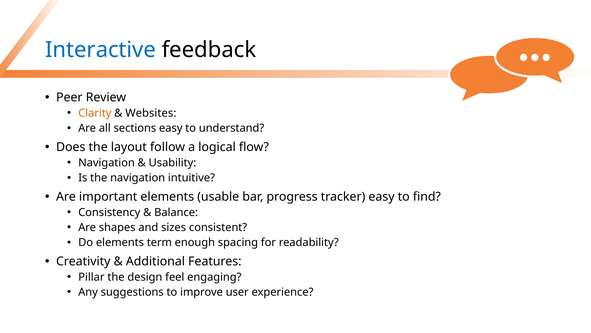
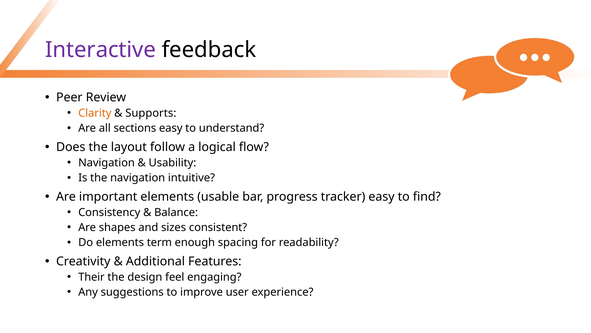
Interactive colour: blue -> purple (101, 50)
Websites: Websites -> Supports (151, 113)
Pillar: Pillar -> Their (91, 277)
